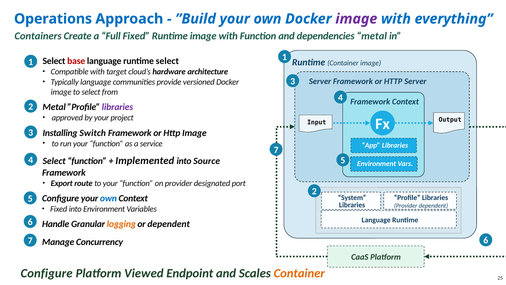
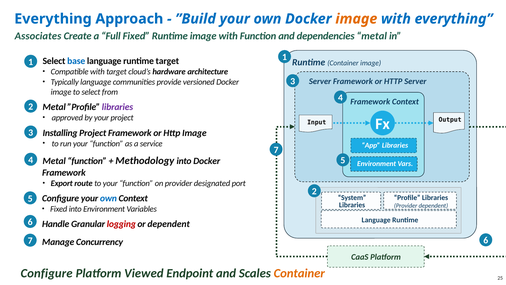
Operations: Operations -> Everything (53, 19)
image colour: purple -> orange (356, 19)
Containers: Containers -> Associates (38, 36)
base colour: red -> blue (76, 61)
runtime select: select -> target (167, 61)
Installing Switch: Switch -> Project (93, 133)
Select: Select -> Metal (54, 161)
Implemented: Implemented -> Methodology (145, 161)
into Source: Source -> Docker (207, 161)
logging colour: orange -> red (121, 224)
